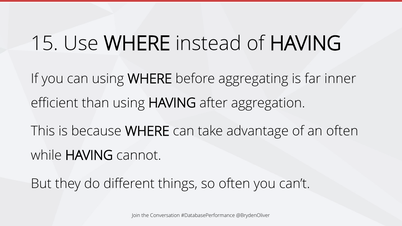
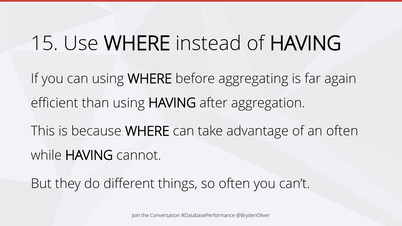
inner: inner -> again (340, 79)
